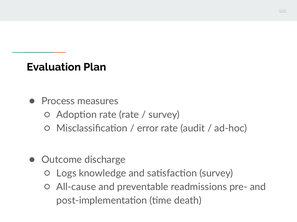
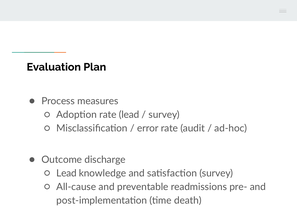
rate rate: rate -> lead (129, 115)
Logs: Logs -> Lead (66, 174)
